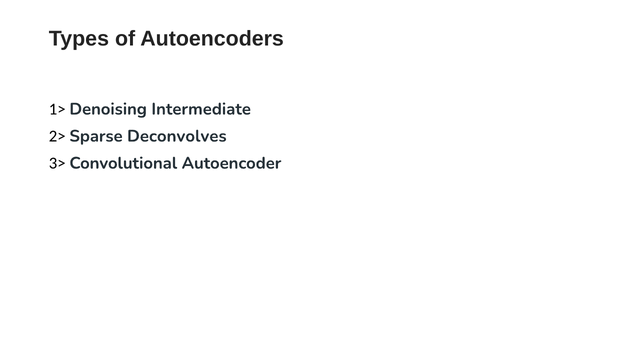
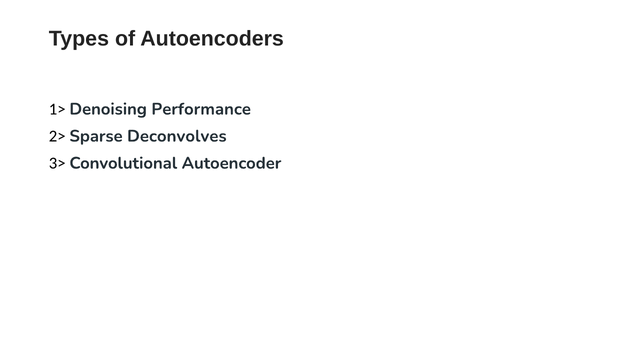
Intermediate: Intermediate -> Performance (201, 109)
